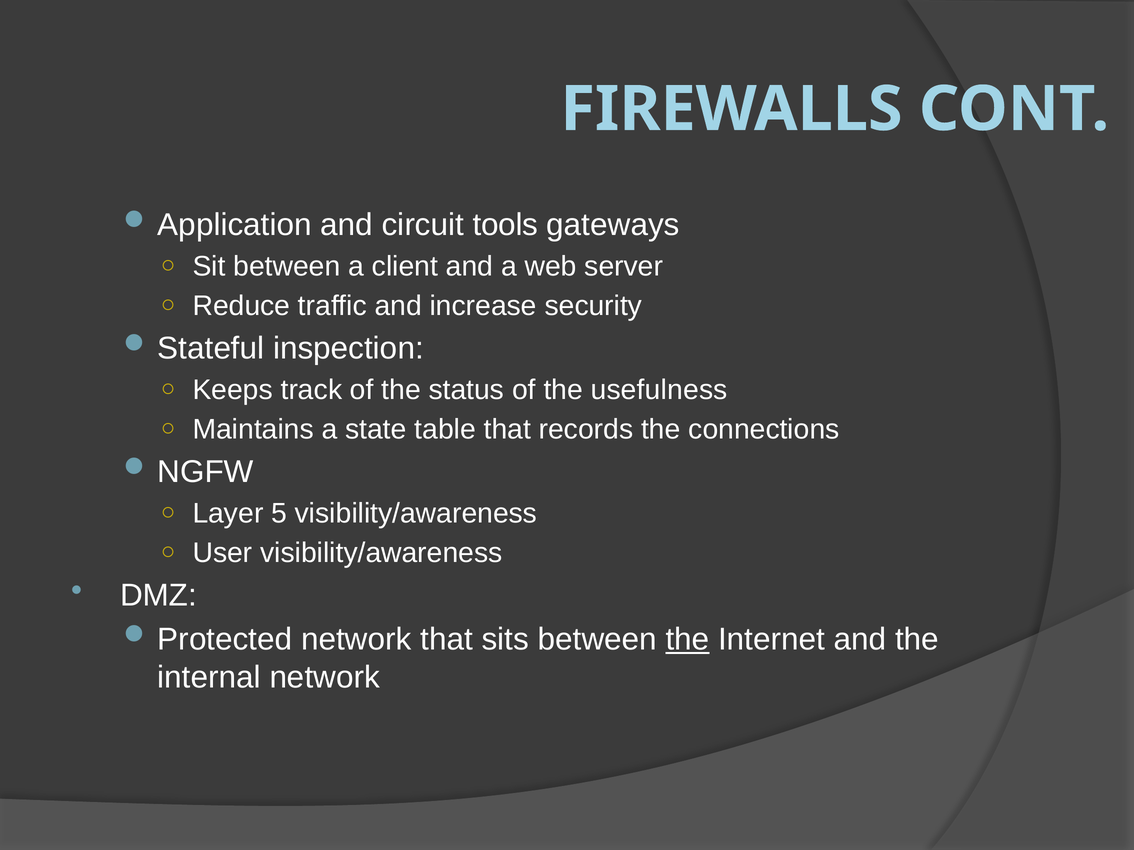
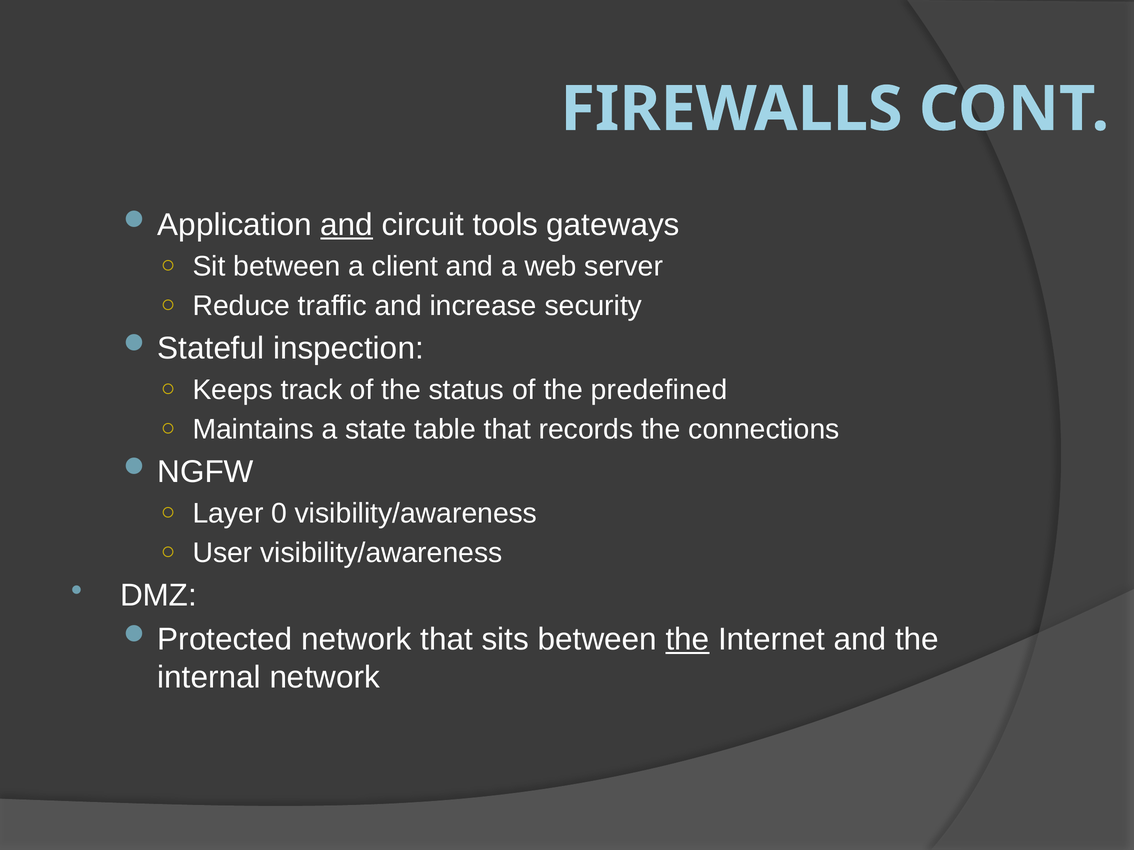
and underline: none -> present (347, 225)
usefulness: usefulness -> predefined (659, 390)
5: 5 -> 0 (279, 513)
